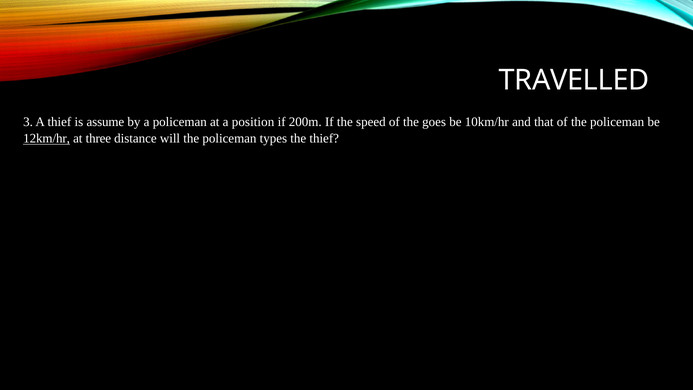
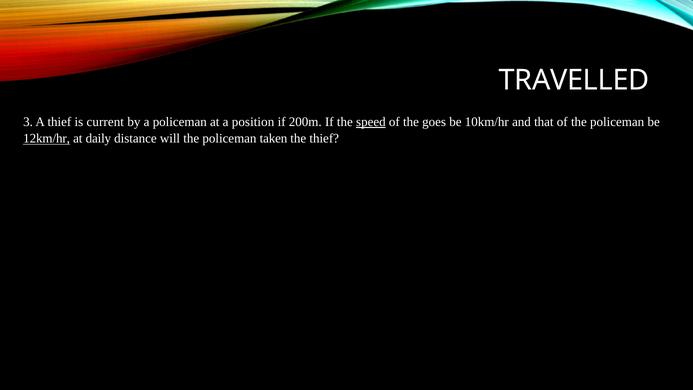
assume: assume -> current (105, 122)
speed underline: none -> present (371, 122)
three: three -> daily (98, 138)
types: types -> taken (273, 138)
